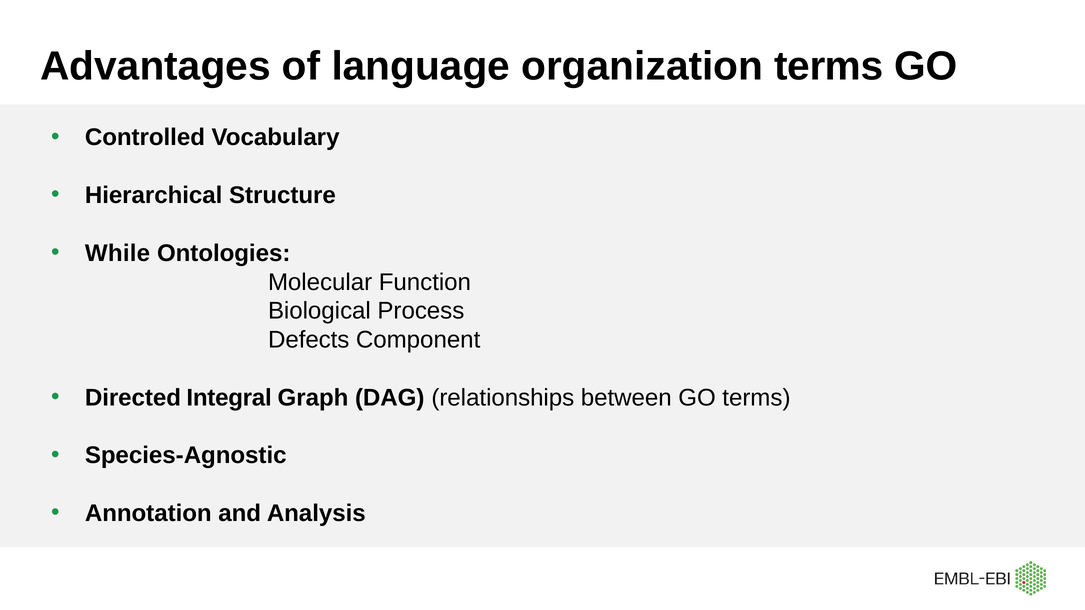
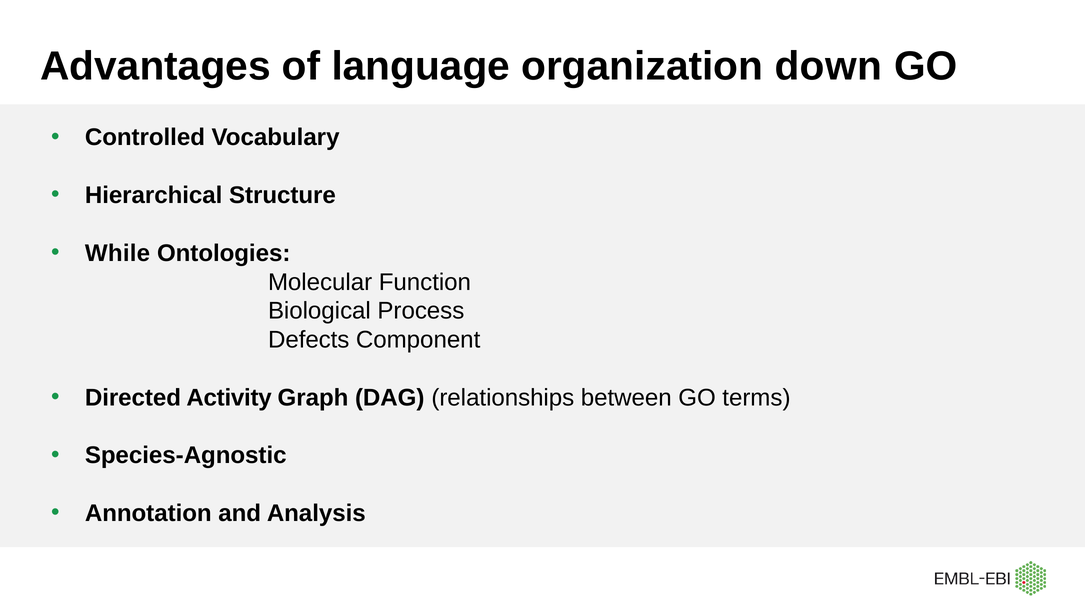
organization terms: terms -> down (828, 66)
Integral: Integral -> Activity (229, 398)
